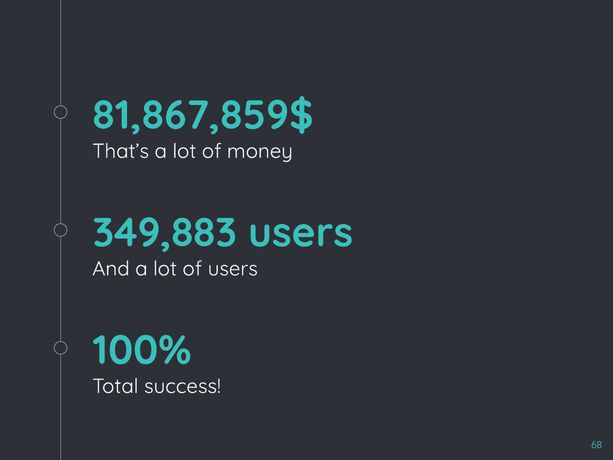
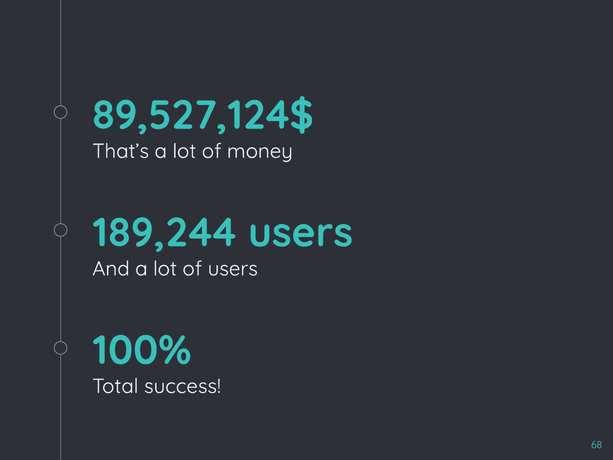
81,867,859$: 81,867,859$ -> 89,527,124$ (203, 115)
349,883: 349,883 -> 189,244 (164, 233)
